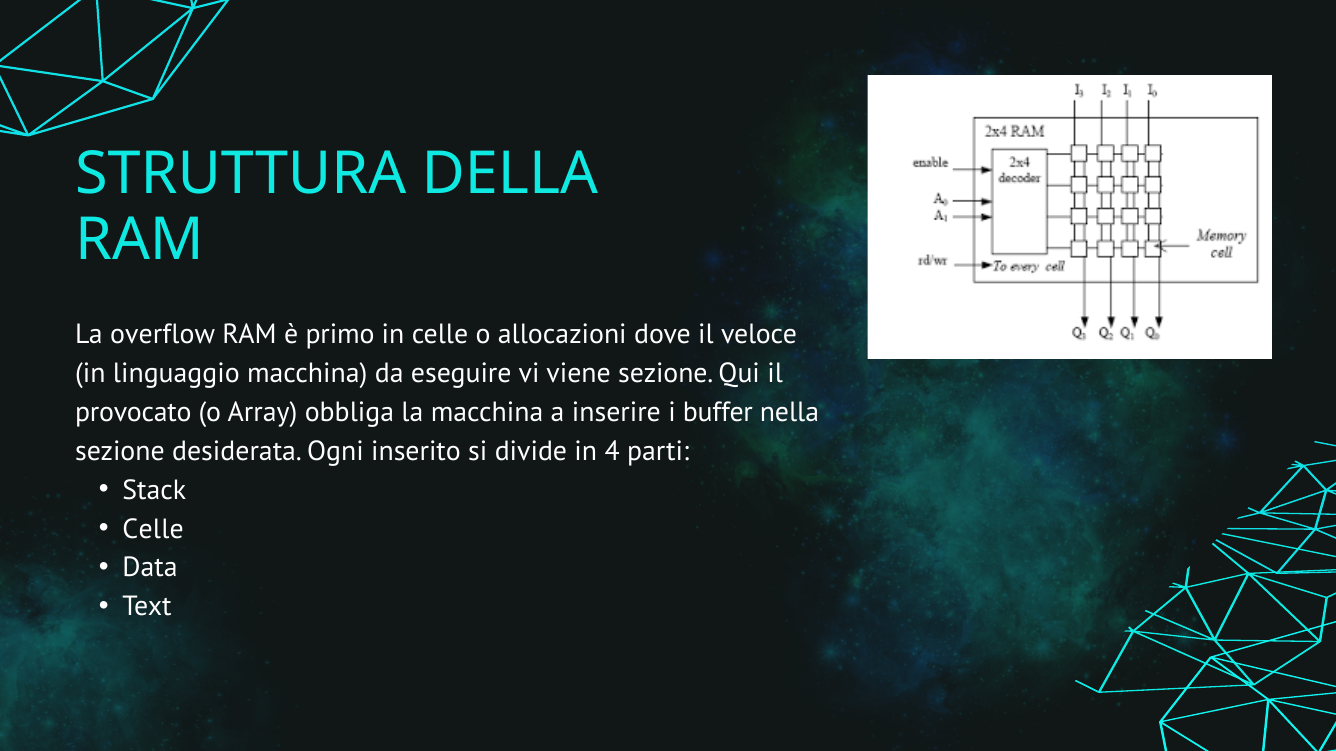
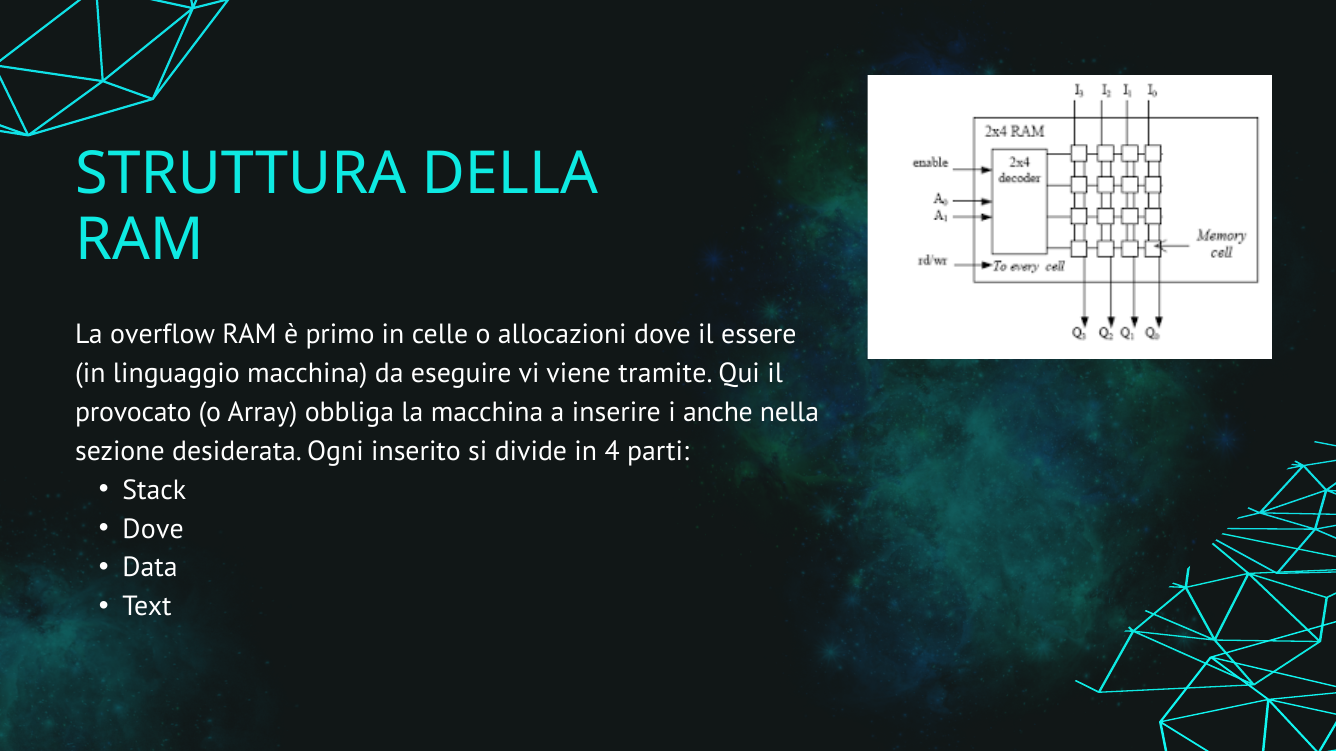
veloce: veloce -> essere (759, 334)
viene sezione: sezione -> tramite (666, 373)
buffer: buffer -> anche (718, 412)
Celle: Celle -> Dove (153, 529)
